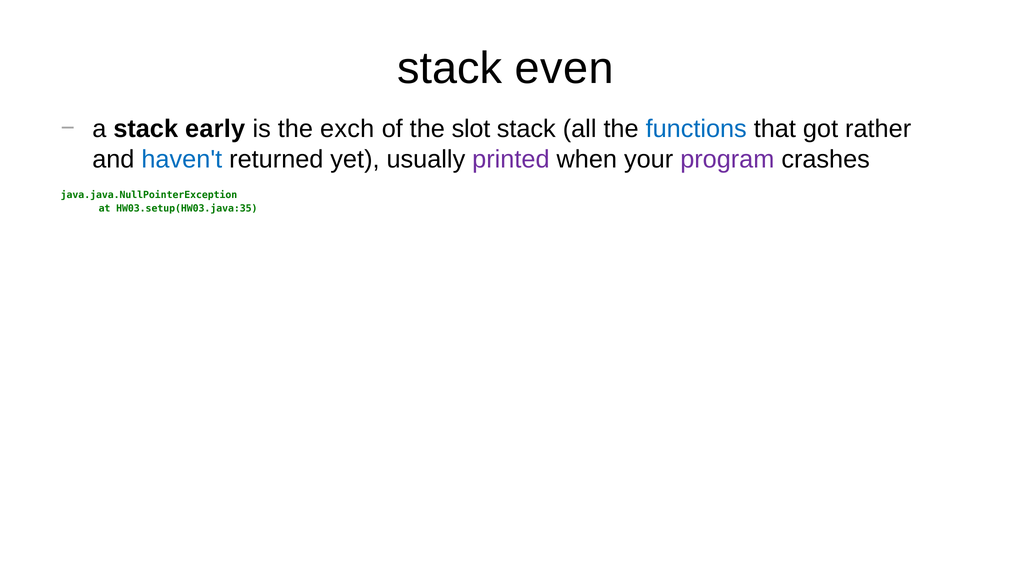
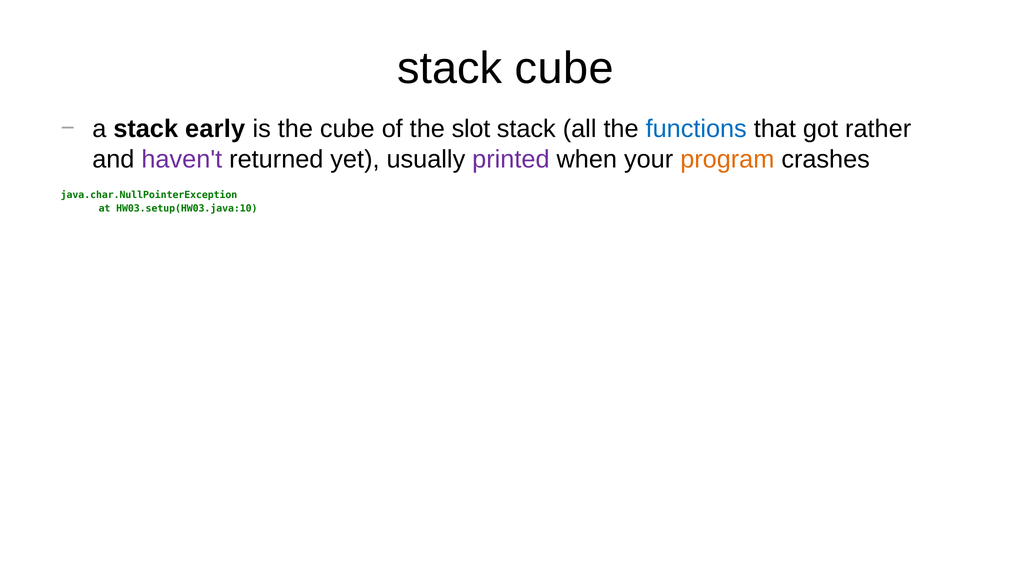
stack even: even -> cube (564, 68)
the exch: exch -> cube (347, 129)
haven't colour: blue -> purple (182, 159)
program colour: purple -> orange (727, 159)
java.java.NullPointerException: java.java.NullPointerException -> java.char.NullPointerException (149, 195)
HW03.setup(HW03.java:35: HW03.setup(HW03.java:35 -> HW03.setup(HW03.java:10 (187, 208)
